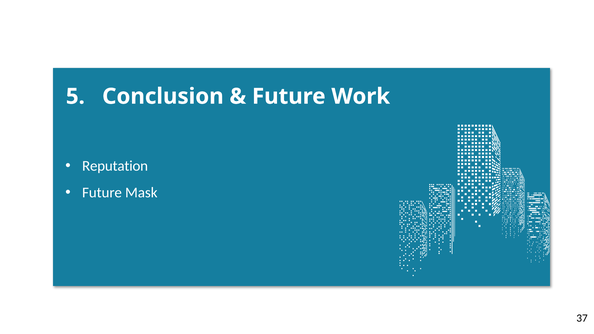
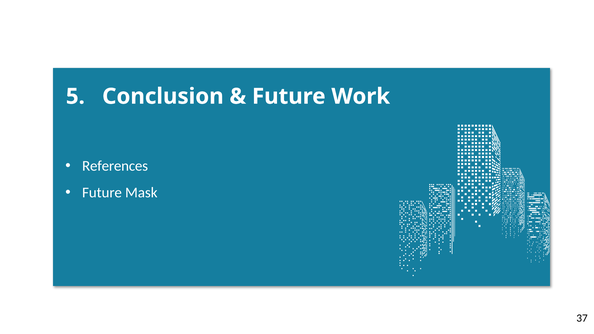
Reputation: Reputation -> References (115, 166)
